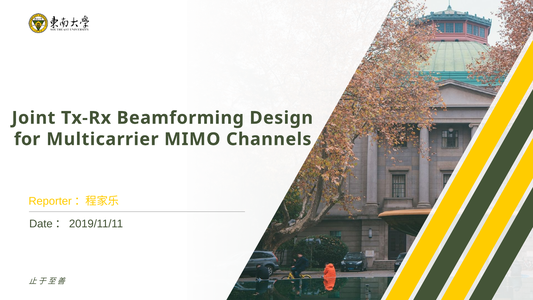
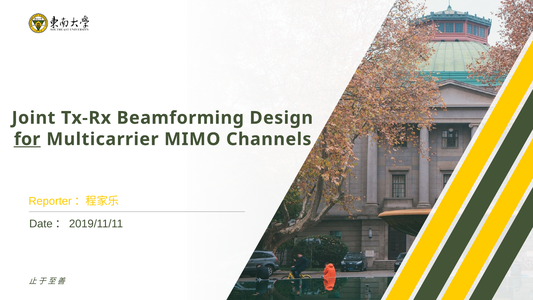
for underline: none -> present (27, 139)
